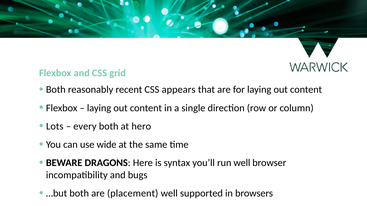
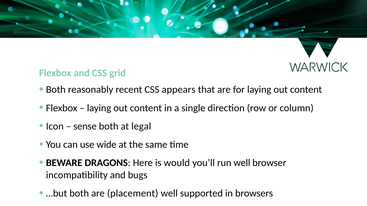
Lots: Lots -> Icon (55, 126)
every: every -> sense (85, 126)
hero: hero -> legal (141, 126)
syntax: syntax -> would (177, 163)
